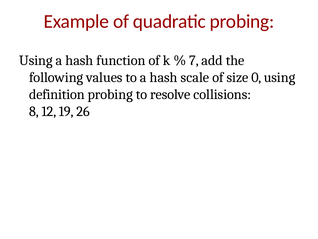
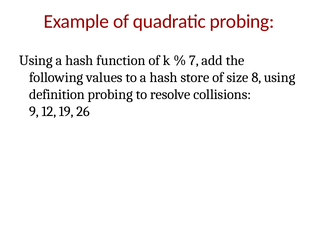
scale: scale -> store (195, 77)
0: 0 -> 8 (256, 77)
8: 8 -> 9 (34, 111)
